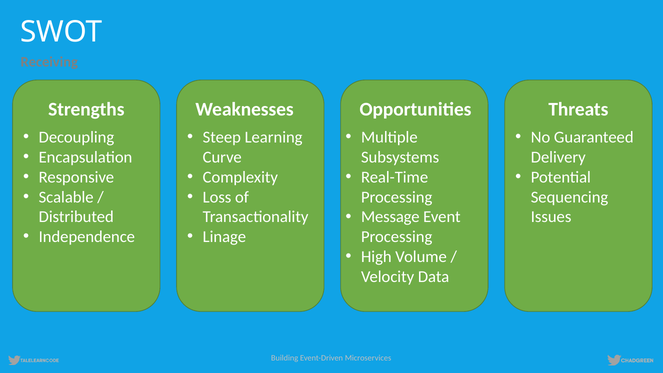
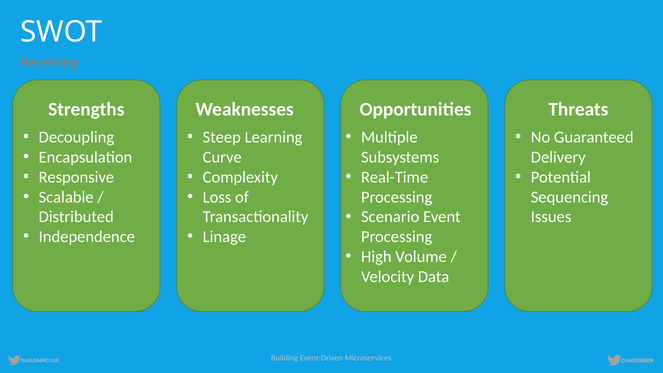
Message: Message -> Scenario (390, 217)
